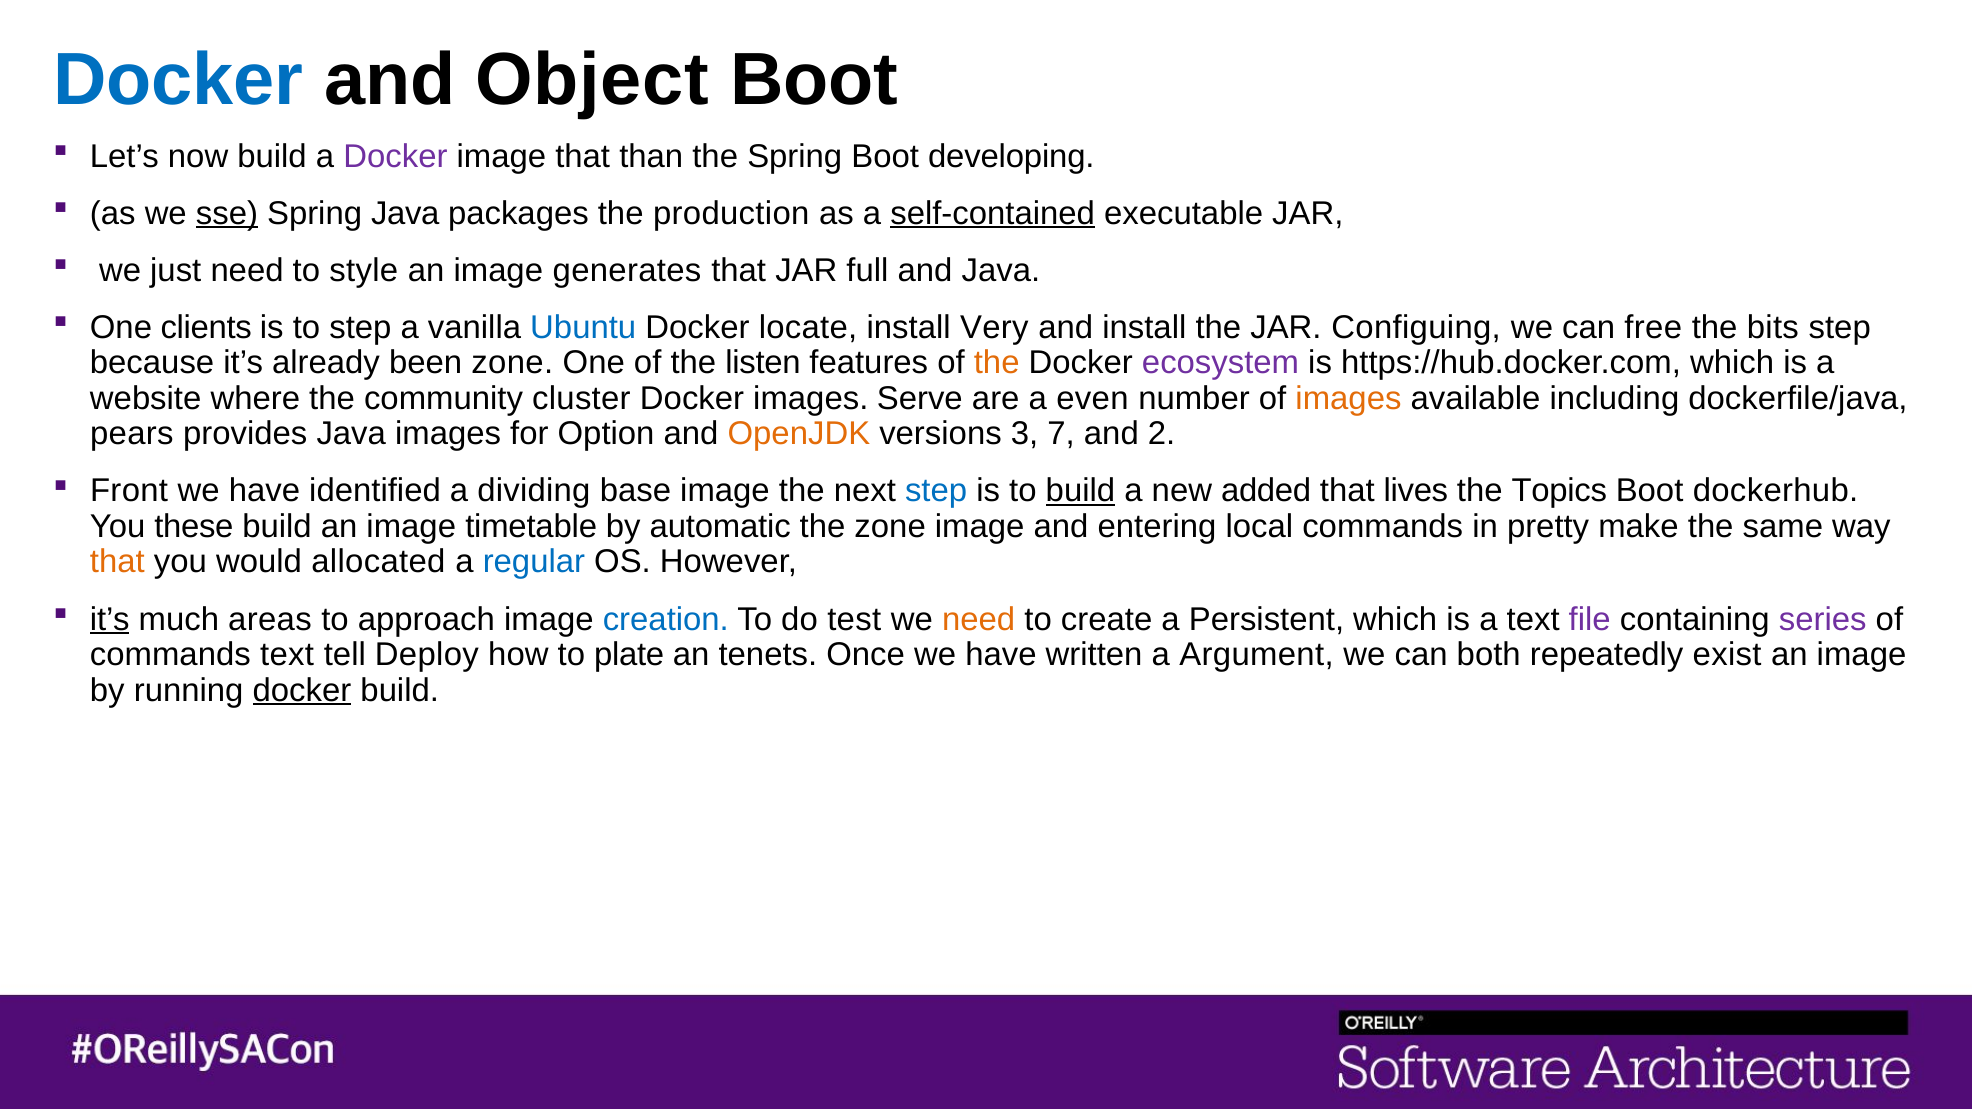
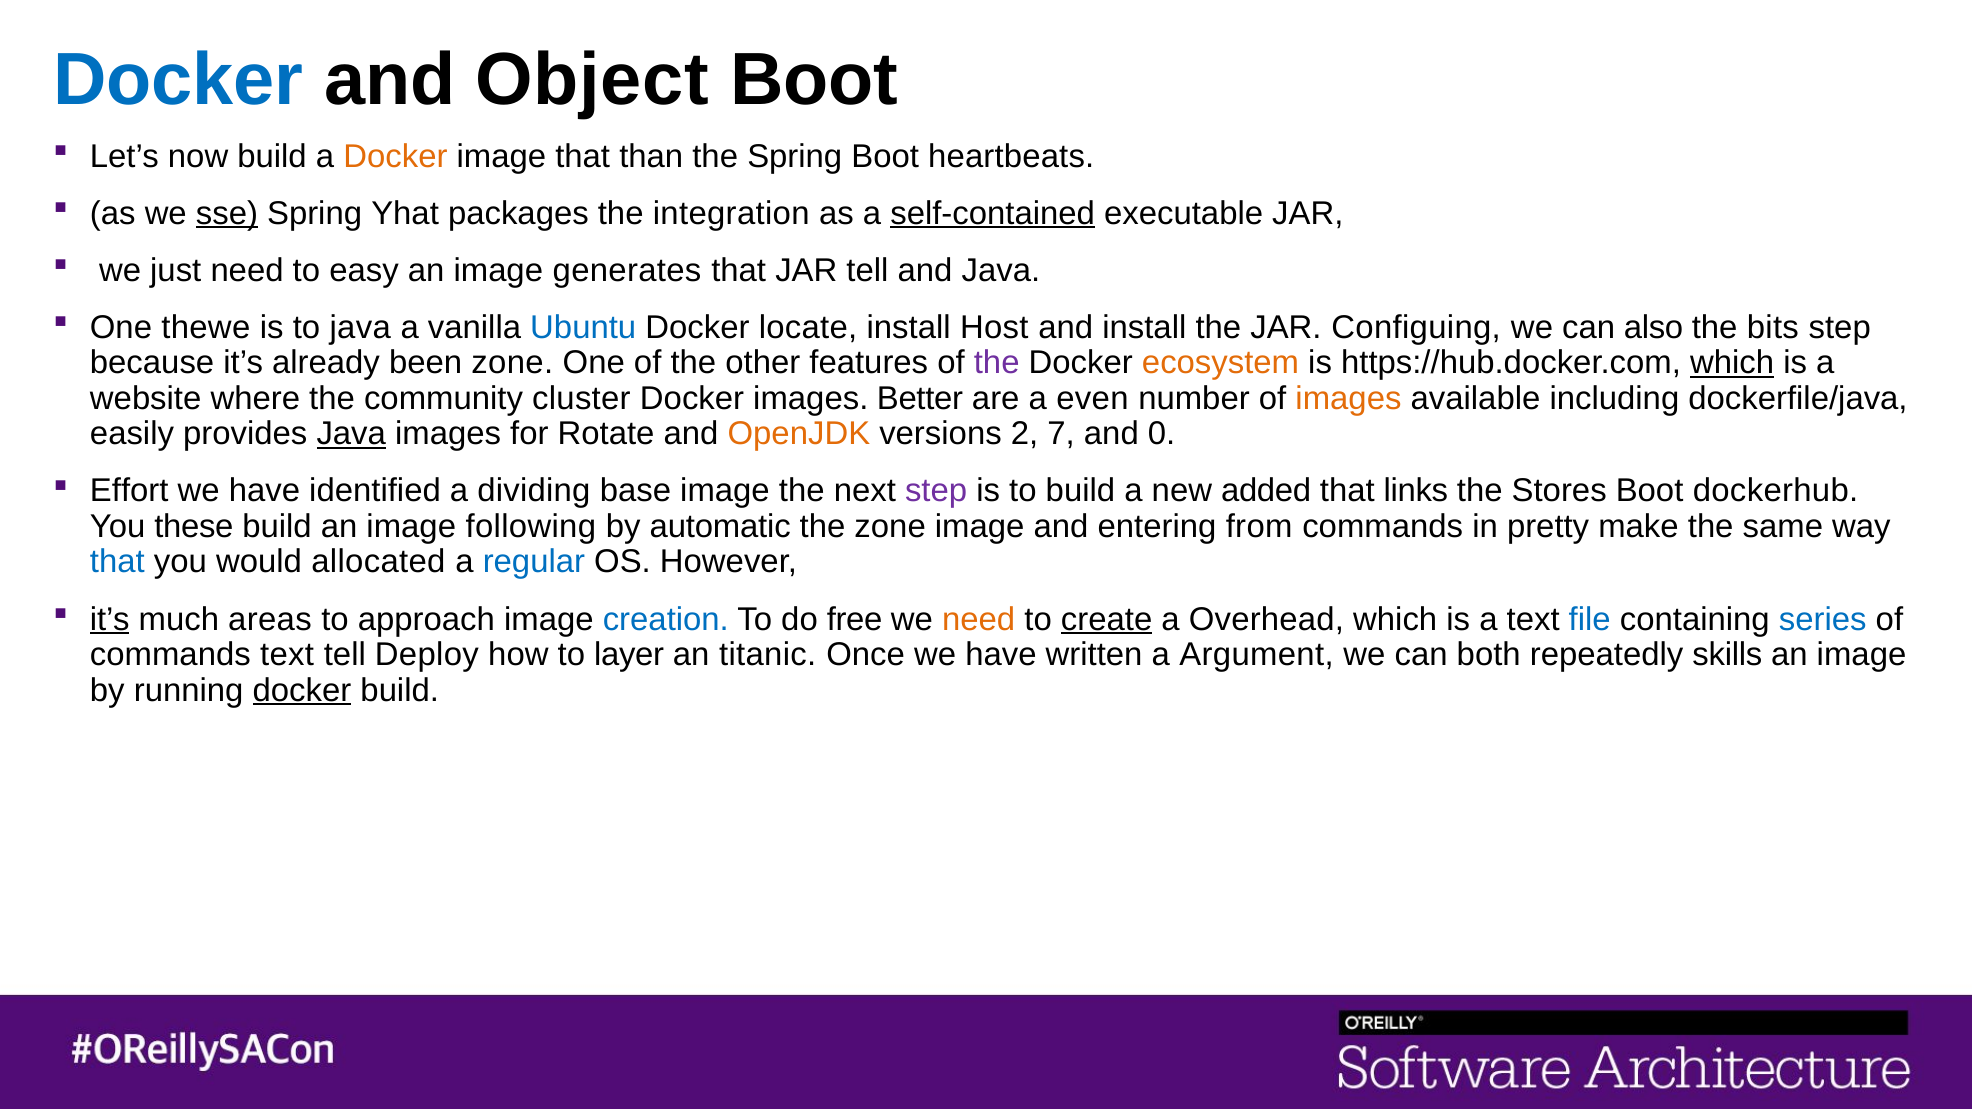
Docker colour: purple -> orange (395, 156)
developing: developing -> heartbeats (1011, 156)
Spring Java: Java -> Yhat (405, 213)
production: production -> integration (731, 213)
style: style -> easy (364, 270)
JAR full: full -> tell (867, 270)
clients: clients -> thewe (206, 328)
to step: step -> java (360, 328)
Very: Very -> Host (994, 328)
free: free -> also (1654, 328)
listen: listen -> other (763, 363)
the colour: orange -> purple (997, 363)
ecosystem colour: purple -> orange (1221, 363)
which underline: none -> present (1732, 363)
Serve: Serve -> Better (920, 399)
pears: pears -> easily (132, 434)
Java underline: none -> present (351, 434)
Option: Option -> Rotate (606, 434)
3: 3 -> 2 (1025, 434)
2: 2 -> 0 (1162, 434)
Front: Front -> Effort (129, 491)
step colour: blue -> purple (936, 491)
build underline: present -> none (1080, 491)
lives: lives -> links (1416, 491)
Topics: Topics -> Stores (1559, 491)
timetable: timetable -> following (531, 527)
local: local -> from (1259, 527)
that colour: orange -> blue (117, 562)
test: test -> free (855, 619)
create underline: none -> present (1107, 619)
Persistent: Persistent -> Overhead (1266, 619)
file colour: purple -> blue (1590, 619)
series colour: purple -> blue (1823, 619)
plate: plate -> layer (629, 655)
tenets: tenets -> titanic (768, 655)
exist: exist -> skills (1727, 655)
